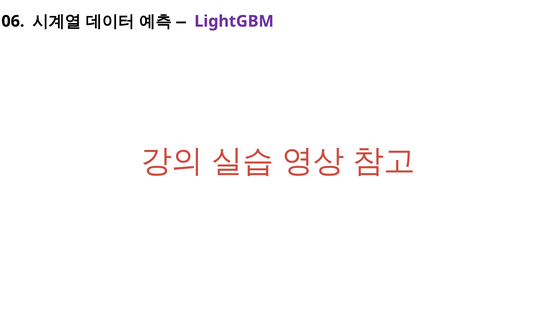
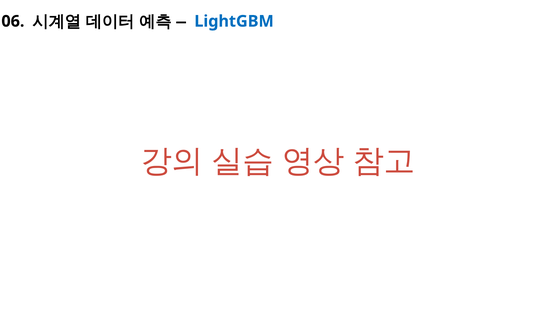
LightGBM colour: purple -> blue (234, 21)
